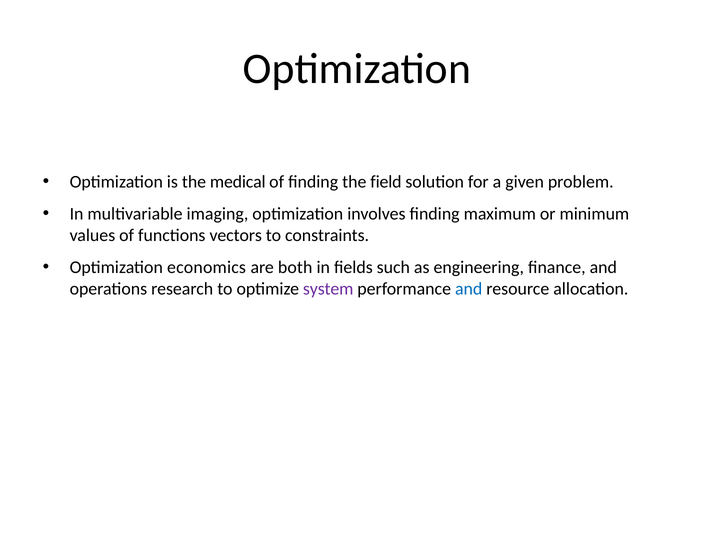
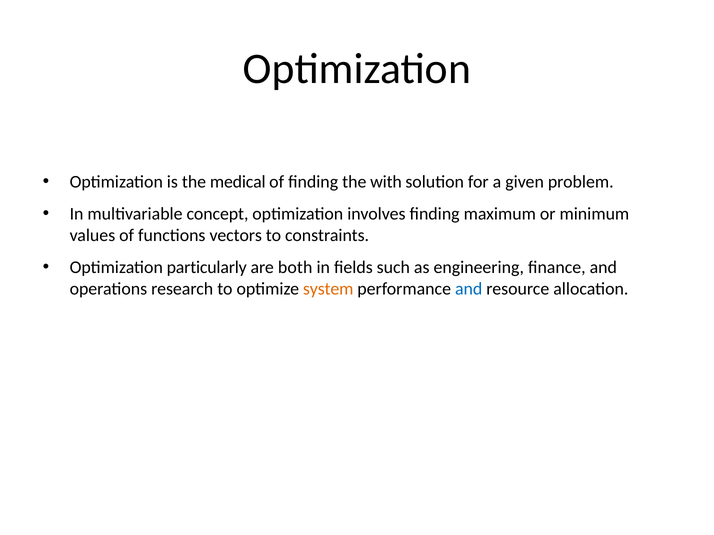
field: field -> with (386, 182)
imaging: imaging -> concept (217, 214)
economics: economics -> particularly (207, 268)
system colour: purple -> orange (328, 289)
